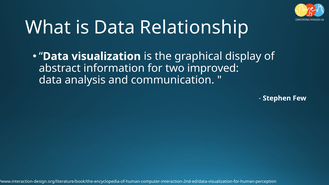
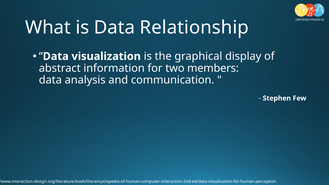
improved: improved -> members (213, 68)
